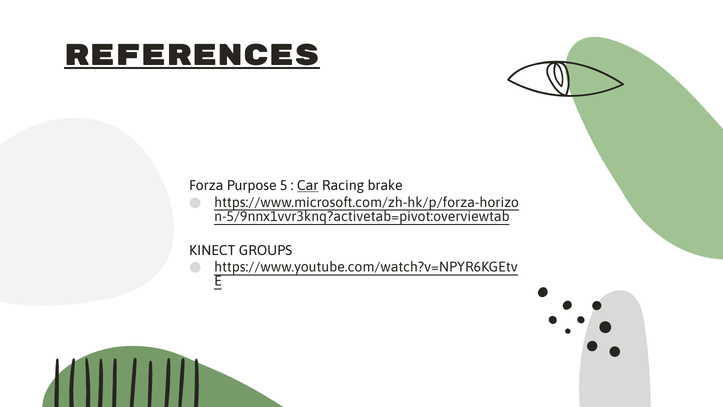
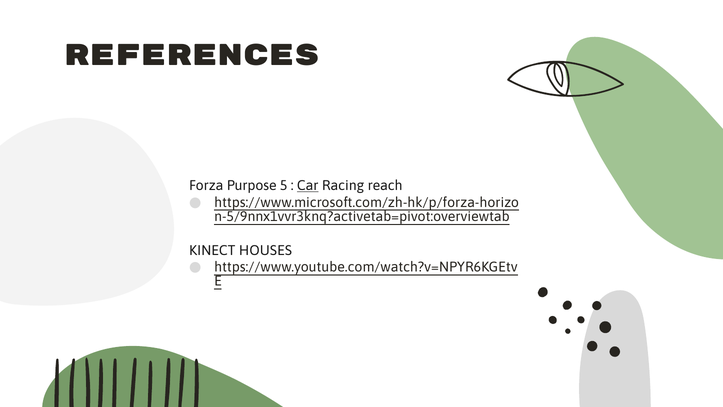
References underline: present -> none (192, 55)
brake: brake -> reach (385, 186)
GROUPS: GROUPS -> HOUSES (265, 250)
